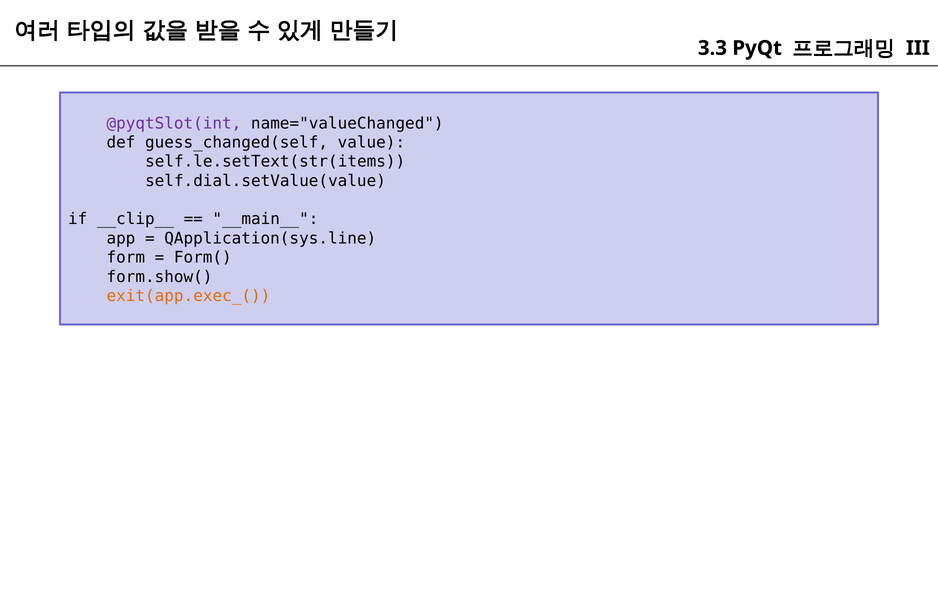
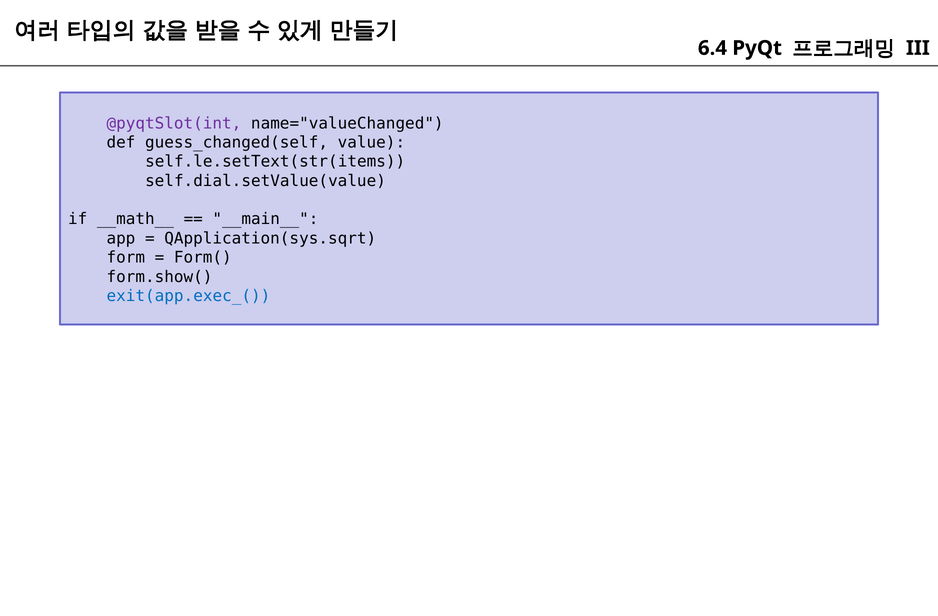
3.3: 3.3 -> 6.4 (712, 48)
__clip__: __clip__ -> __math__ (135, 219)
QApplication(sys.line: QApplication(sys.line -> QApplication(sys.sqrt (270, 238)
exit(app.exec_( colour: orange -> blue (188, 296)
